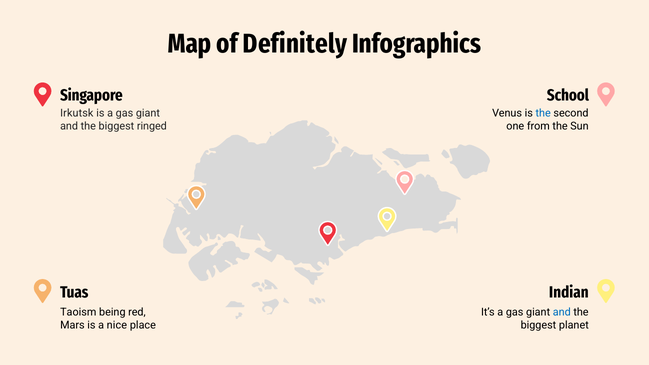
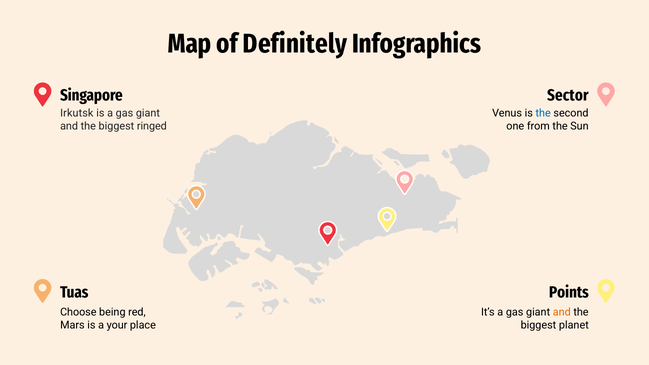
School: School -> Sector (568, 96)
Indian: Indian -> Points (569, 292)
Taoism: Taoism -> Choose (78, 312)
and colour: blue -> orange (562, 312)
nice: nice -> your (117, 325)
